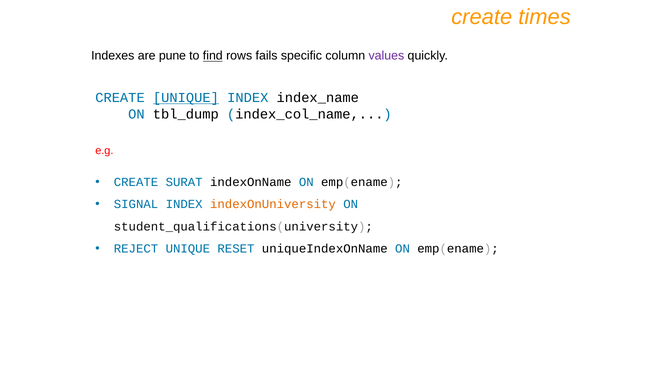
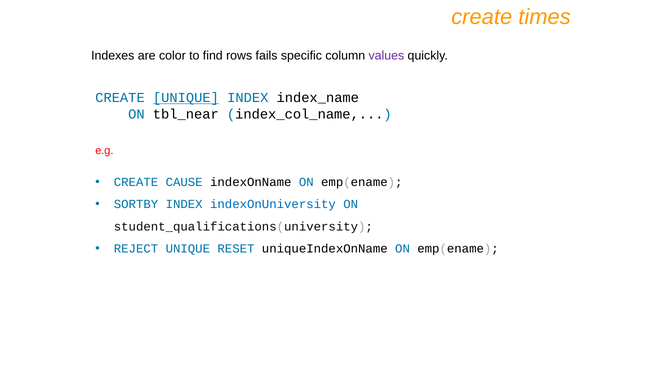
pune: pune -> color (172, 56)
find underline: present -> none (213, 56)
tbl_dump: tbl_dump -> tbl_near (186, 114)
SURAT: SURAT -> CAUSE (184, 182)
SIGNAL: SIGNAL -> SORTBY (136, 204)
indexOnUniversity colour: orange -> blue (273, 204)
